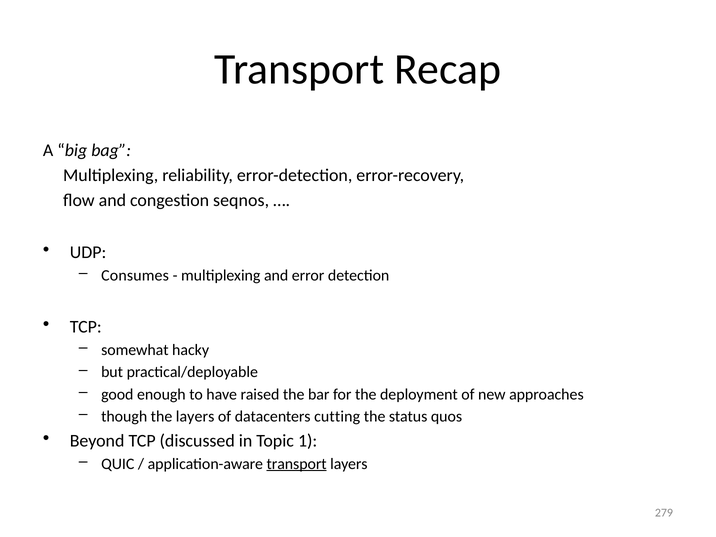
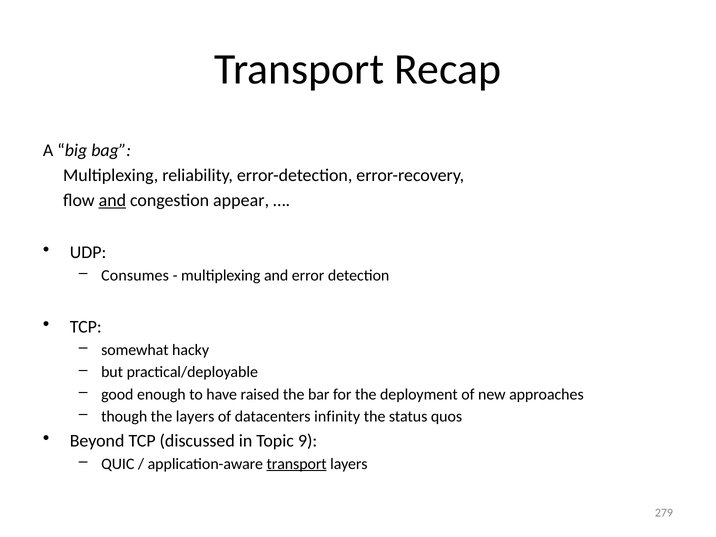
and underline: none -> present (112, 200)
seqnos: seqnos -> appear (241, 200)
cutting: cutting -> infinity (337, 417)
1: 1 -> 9 (308, 441)
